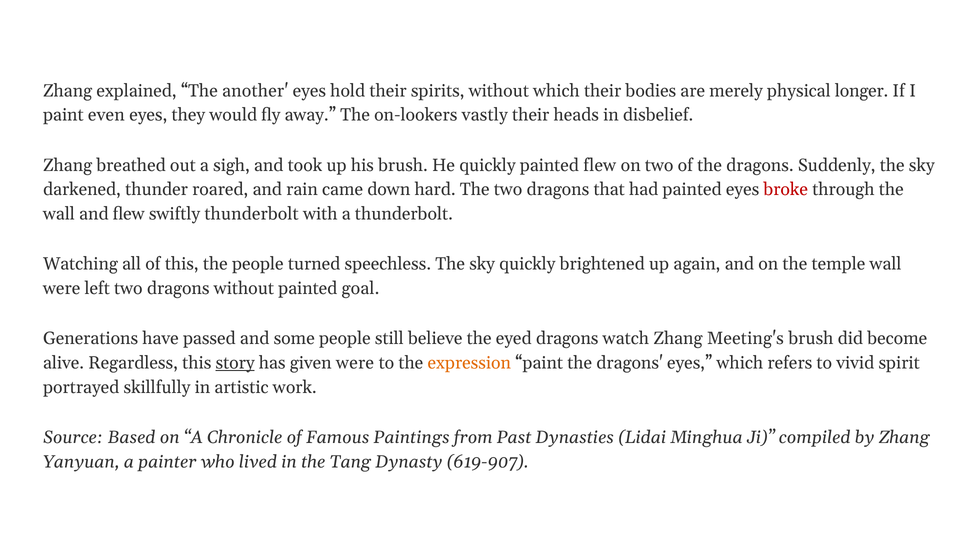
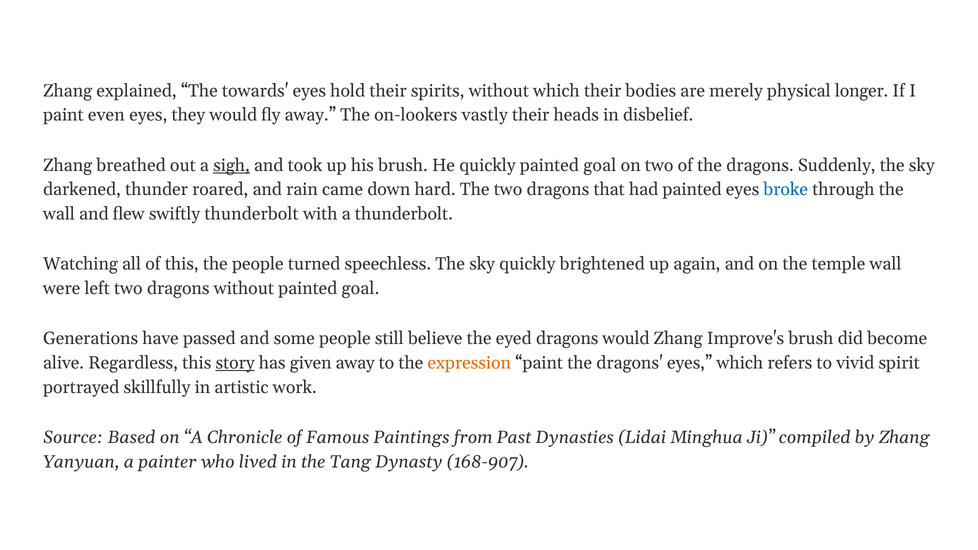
another: another -> towards (255, 91)
sigh underline: none -> present (232, 165)
quickly painted flew: flew -> goal (600, 165)
broke colour: red -> blue (786, 190)
dragons watch: watch -> would (626, 339)
Meeting's: Meeting's -> Improve's (746, 339)
given were: were -> away (355, 363)
619-907: 619-907 -> 168-907 (488, 462)
